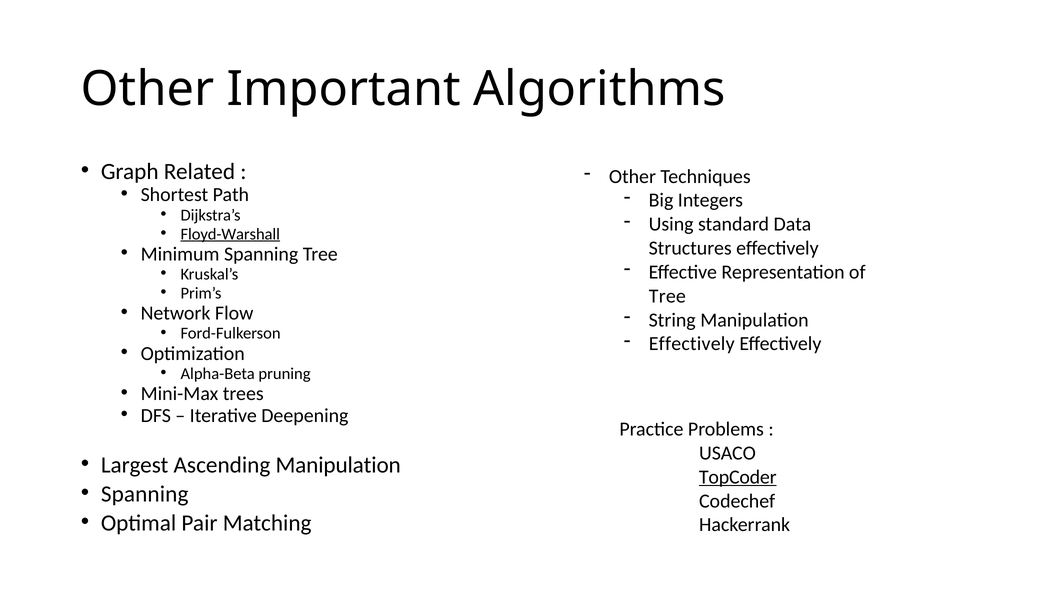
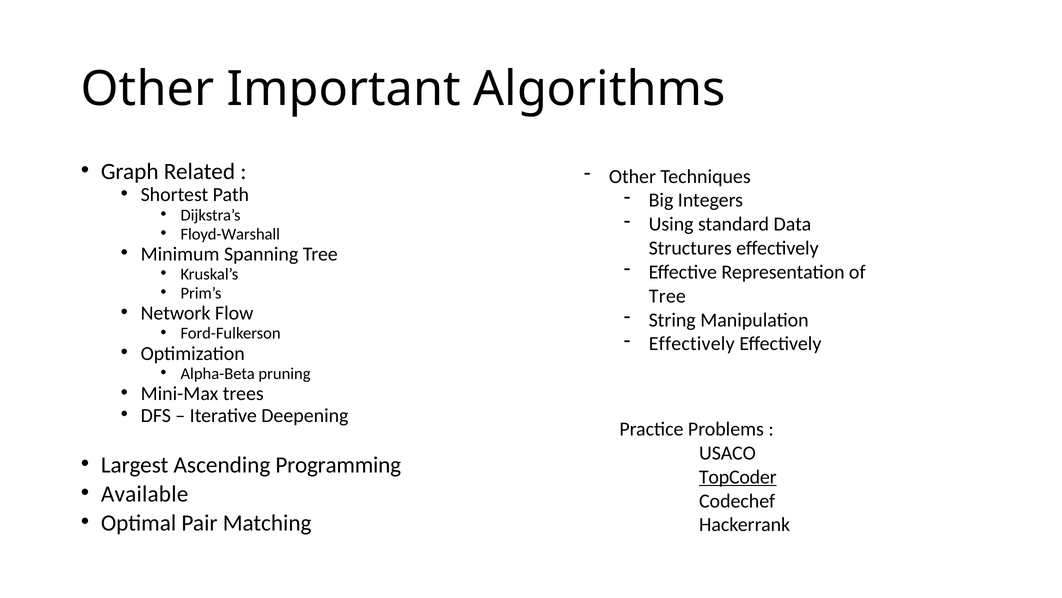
Floyd-Warshall underline: present -> none (230, 234)
Ascending Manipulation: Manipulation -> Programming (338, 465)
Spanning: Spanning -> Available (145, 493)
